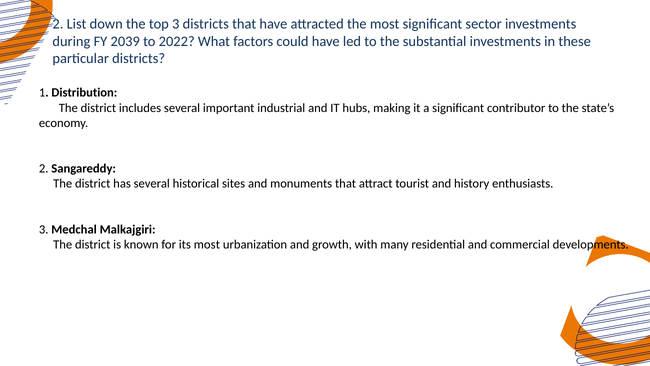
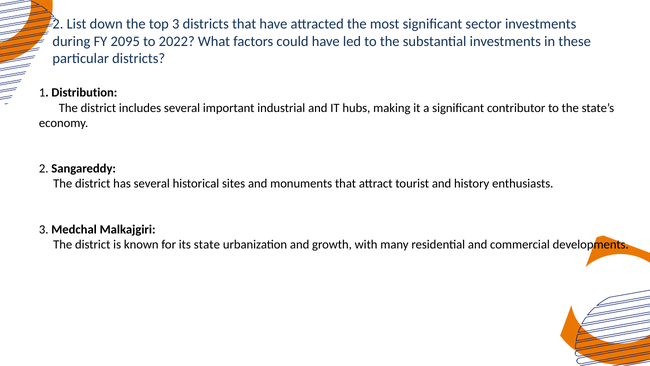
2039: 2039 -> 2095 (125, 41)
its most: most -> state (207, 244)
